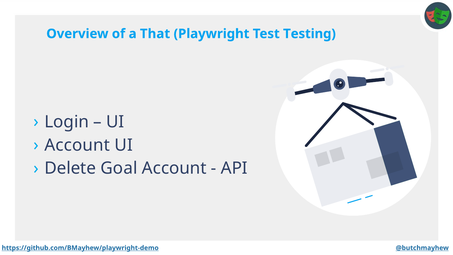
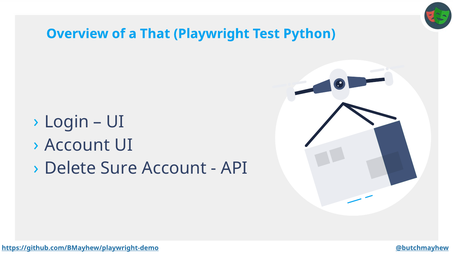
Testing: Testing -> Python (309, 34)
Goal: Goal -> Sure (119, 168)
